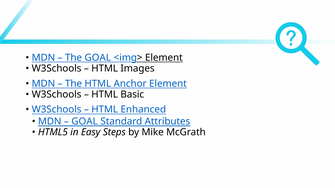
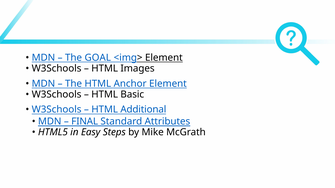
Enhanced: Enhanced -> Additional (143, 110)
GOAL: GOAL -> FINAL (85, 122)
